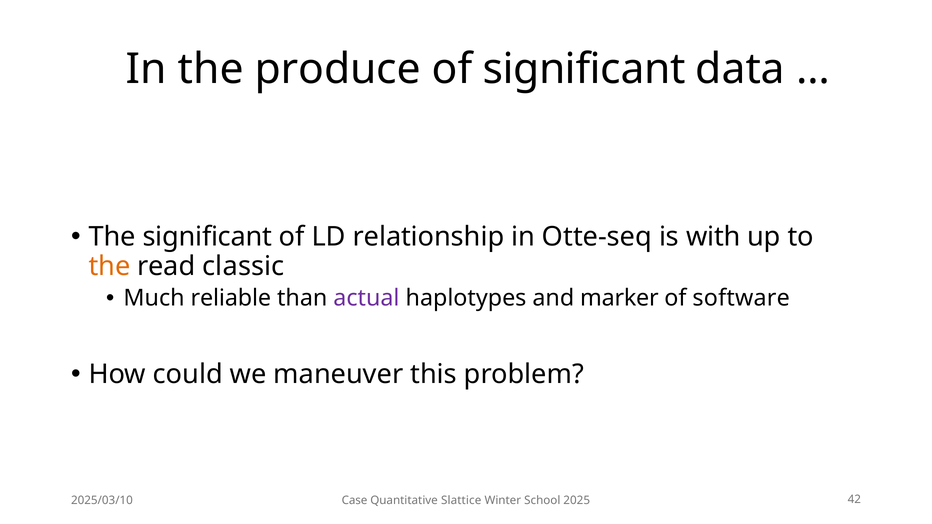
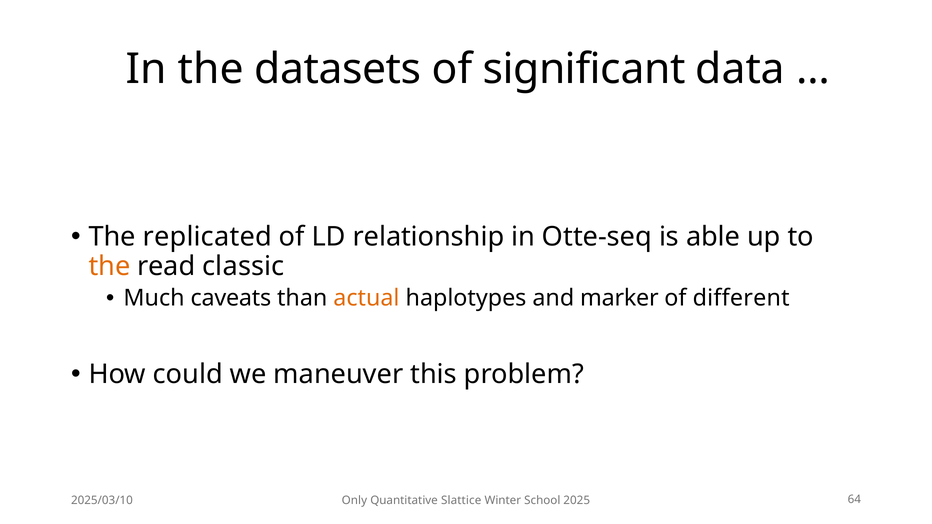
produce: produce -> datasets (338, 69)
The significant: significant -> replicated (207, 237)
with: with -> able (713, 237)
reliable: reliable -> caveats (231, 298)
actual colour: purple -> orange (366, 298)
software: software -> different (741, 298)
Case: Case -> Only (354, 501)
42: 42 -> 64 (854, 500)
